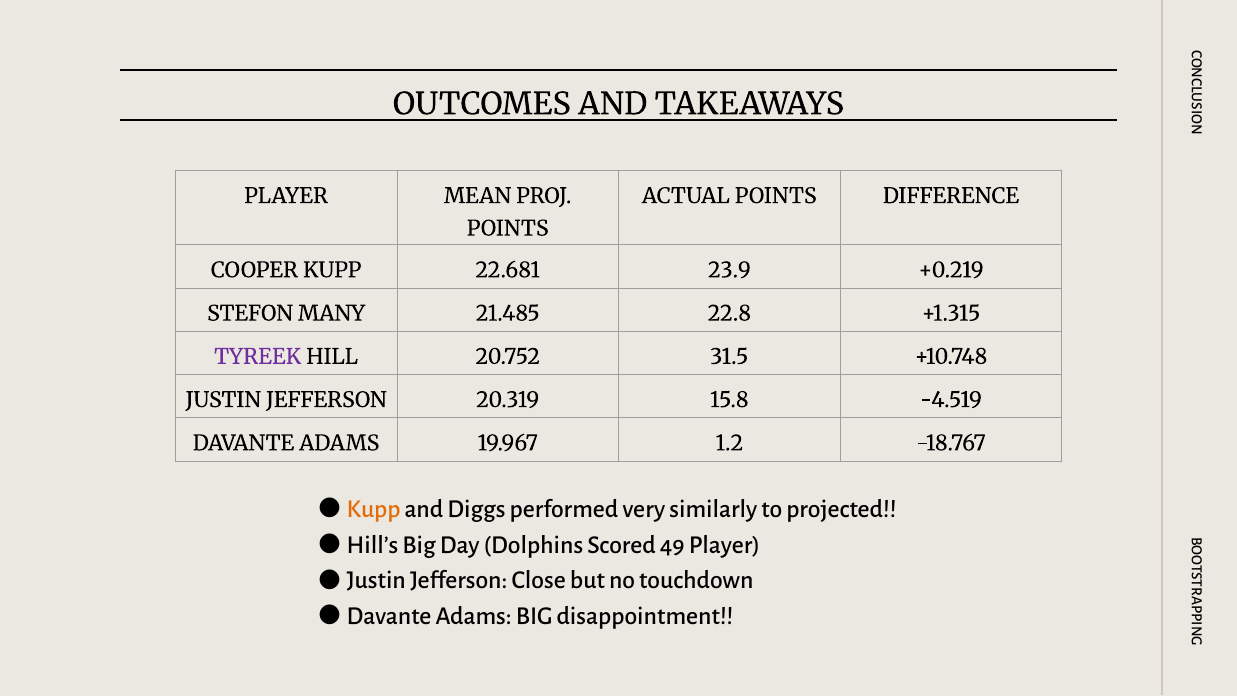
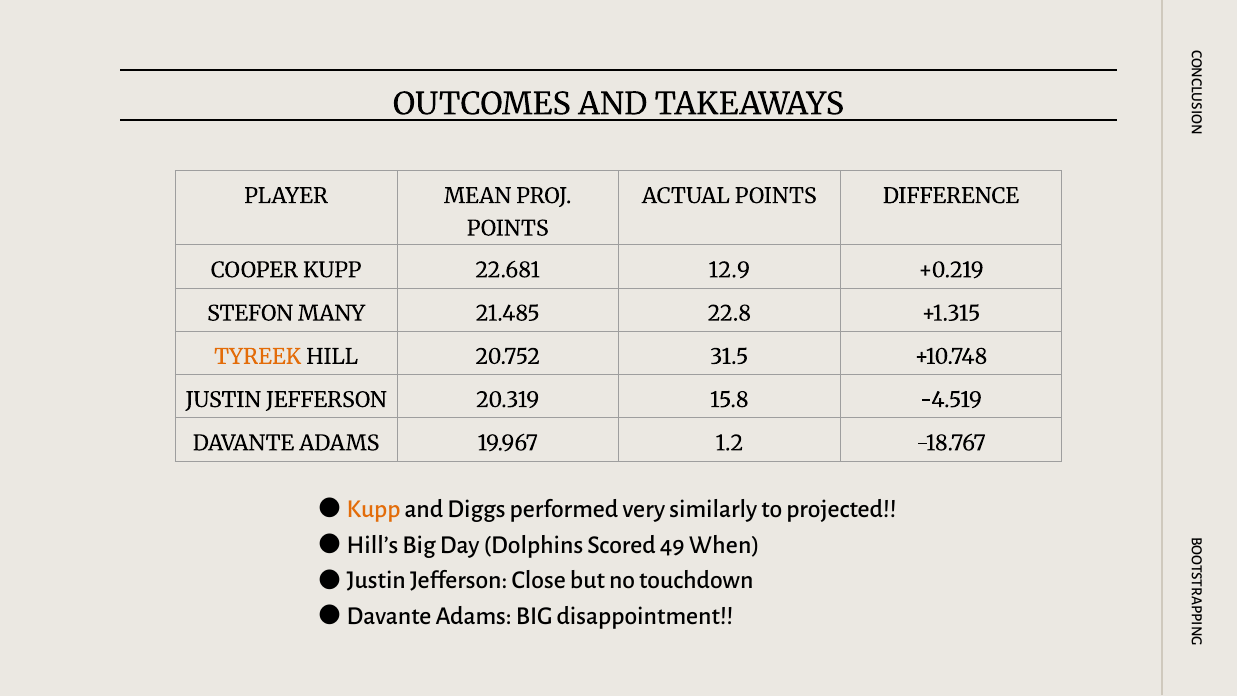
23.9: 23.9 -> 12.9 (729, 270)
TYREEK colour: purple -> orange (258, 357)
49 Player: Player -> When (724, 544)
